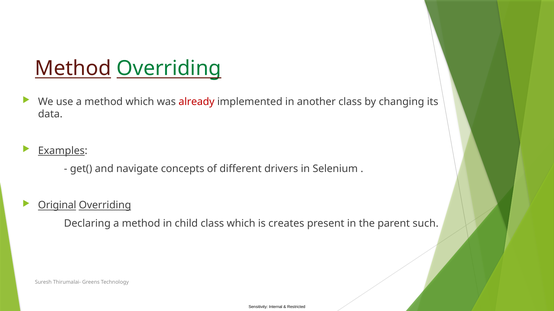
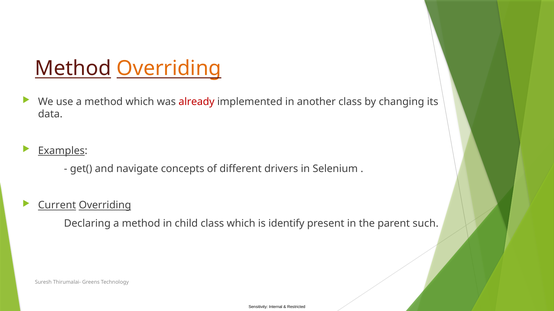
Overriding colour: green -> orange (169, 69)
Original: Original -> Current (57, 206)
creates: creates -> identify (286, 224)
